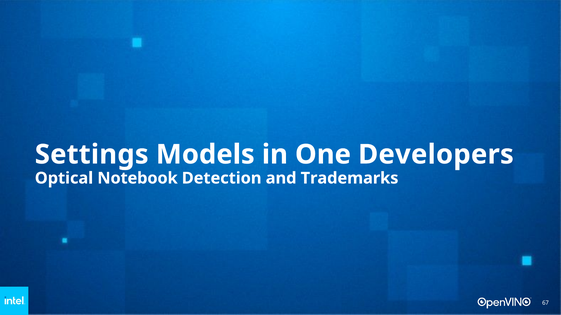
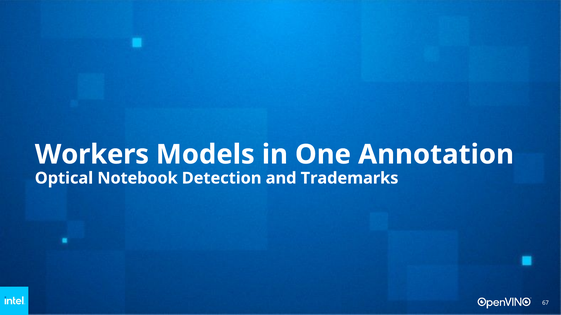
Settings: Settings -> Workers (92, 155)
Developers: Developers -> Annotation (436, 155)
